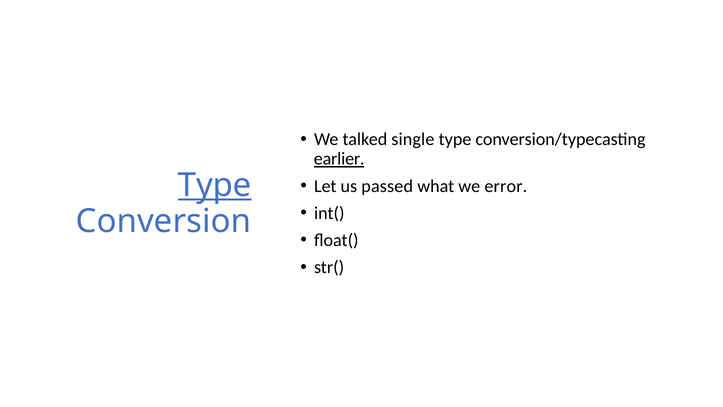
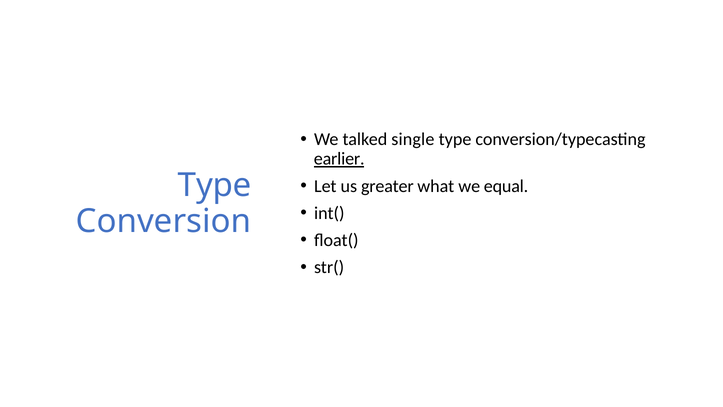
Type underline: present -> none (215, 185)
passed: passed -> greater (387, 186)
error: error -> equal (506, 186)
